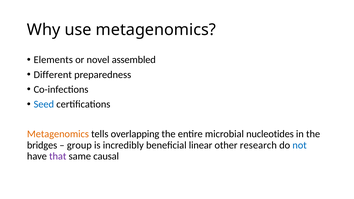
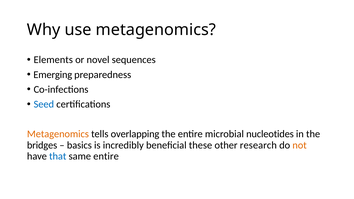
assembled: assembled -> sequences (134, 60)
Different: Different -> Emerging (53, 75)
group: group -> basics (79, 145)
linear: linear -> these (201, 145)
not colour: blue -> orange (300, 145)
that colour: purple -> blue (58, 156)
same causal: causal -> entire (106, 156)
